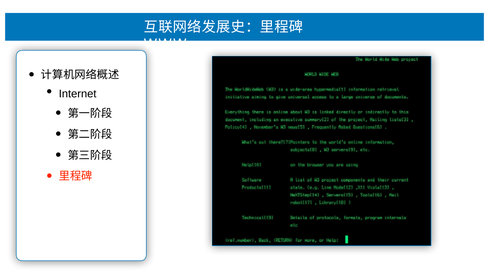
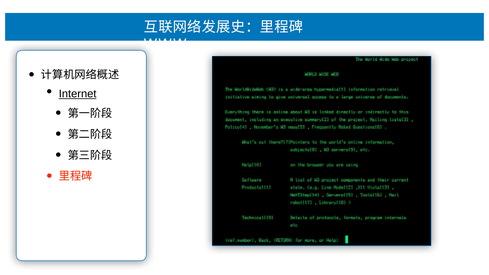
Internet underline: none -> present (78, 94)
